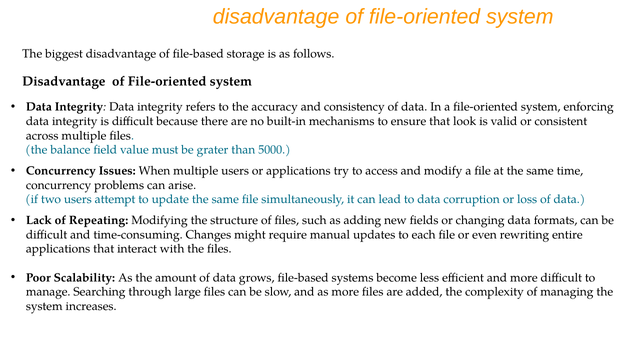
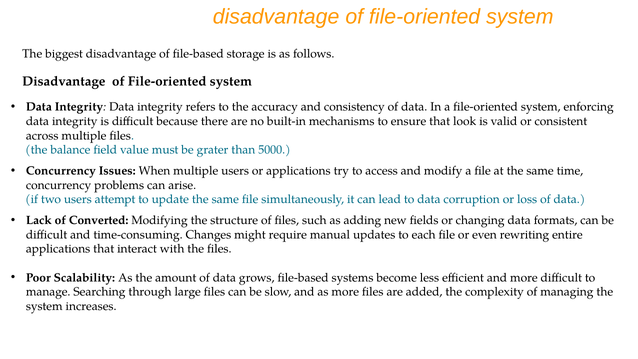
Repeating: Repeating -> Converted (99, 220)
